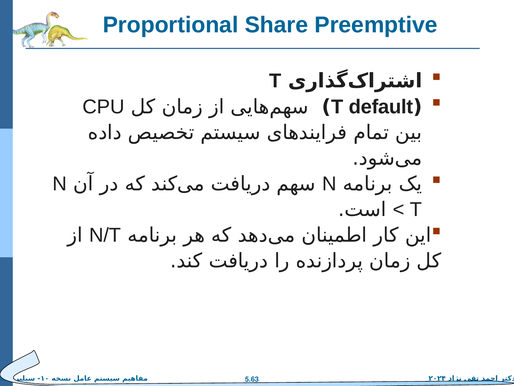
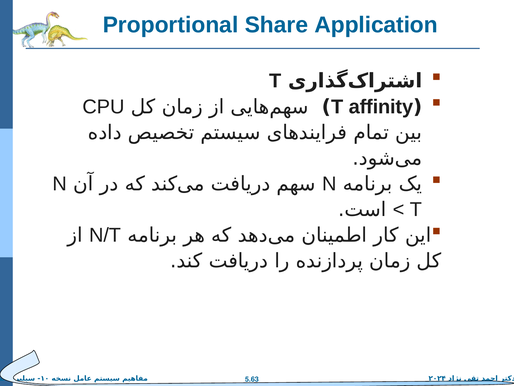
Preemptive: Preemptive -> Application (376, 25)
default: default -> affinity (381, 107)
